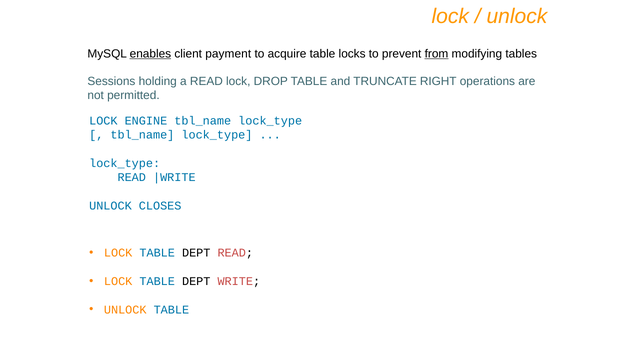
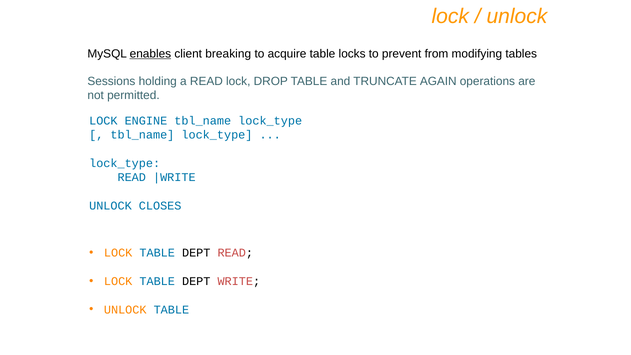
payment: payment -> breaking (228, 54)
from underline: present -> none (436, 54)
RIGHT: RIGHT -> AGAIN (438, 81)
